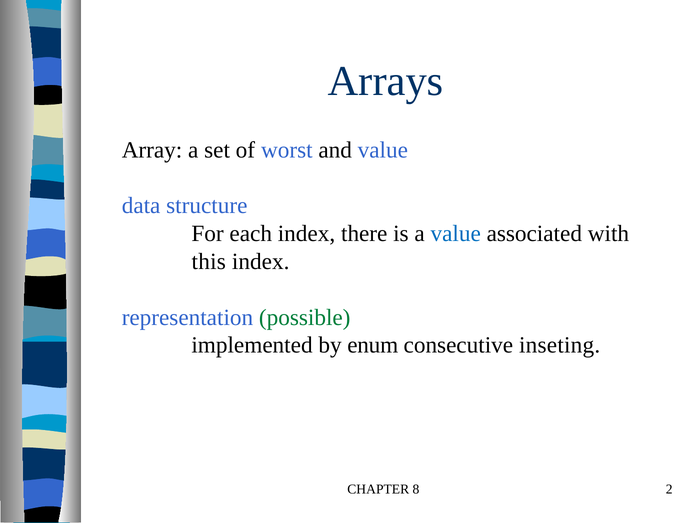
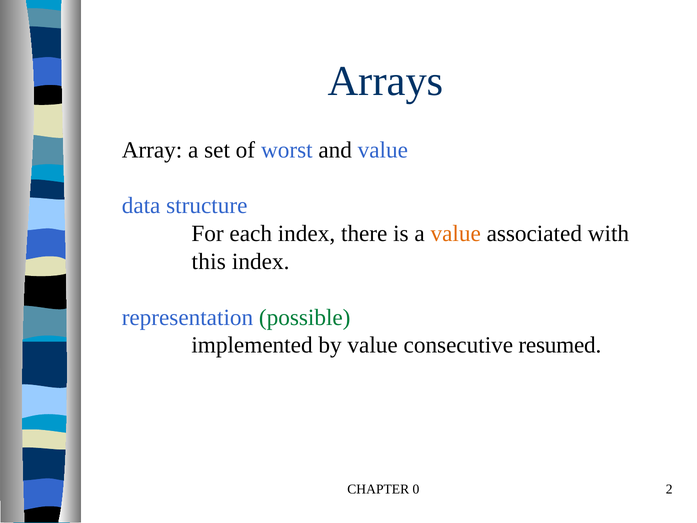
value colour: blue -> orange (456, 234)
by enum: enum -> value (373, 345)
inseting: inseting -> resumed (560, 345)
8: 8 -> 0 (416, 489)
